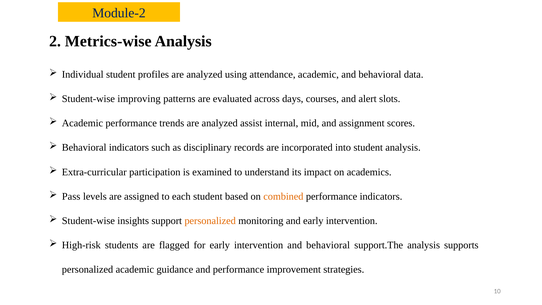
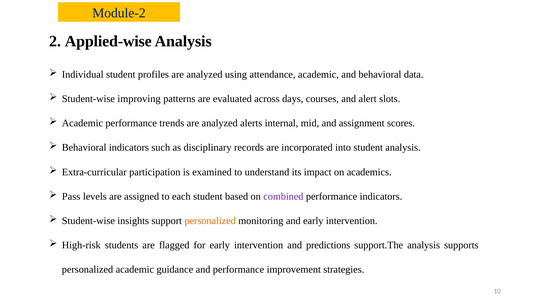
Metrics-wise: Metrics-wise -> Applied-wise (108, 41)
assist: assist -> alerts (251, 123)
combined colour: orange -> purple (283, 196)
intervention and behavioral: behavioral -> predictions (328, 245)
